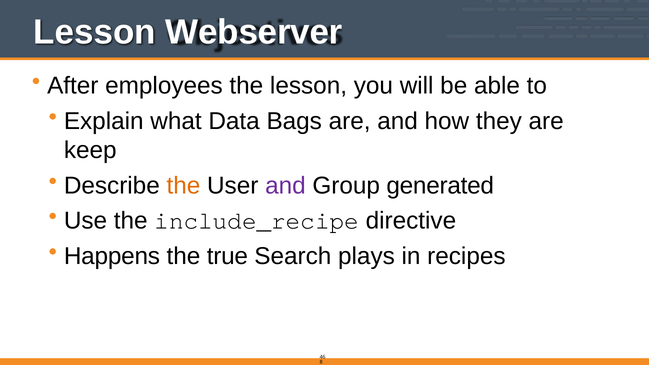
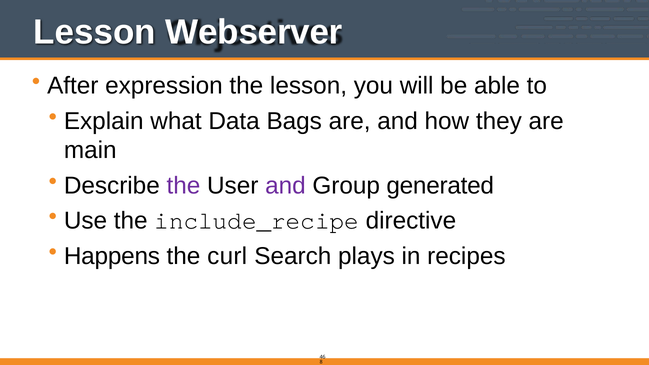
employees: employees -> expression (164, 86)
keep: keep -> main (90, 150)
the colour: orange -> purple (183, 186)
true: true -> curl (227, 256)
